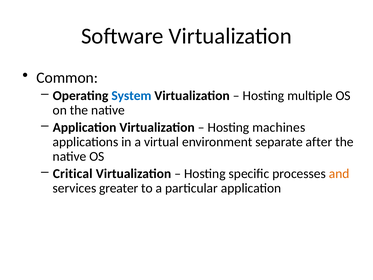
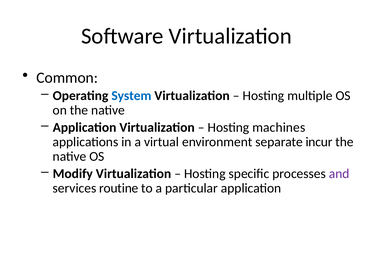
after: after -> incur (319, 142)
Critical: Critical -> Modify (73, 173)
and colour: orange -> purple (339, 173)
greater: greater -> routine (119, 188)
